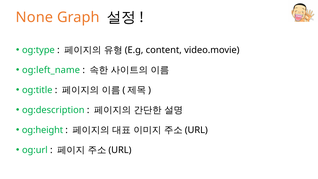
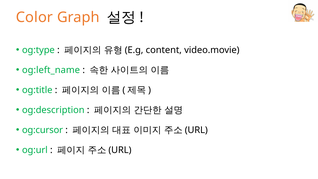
None: None -> Color (34, 17)
og:height: og:height -> og:cursor (43, 130)
